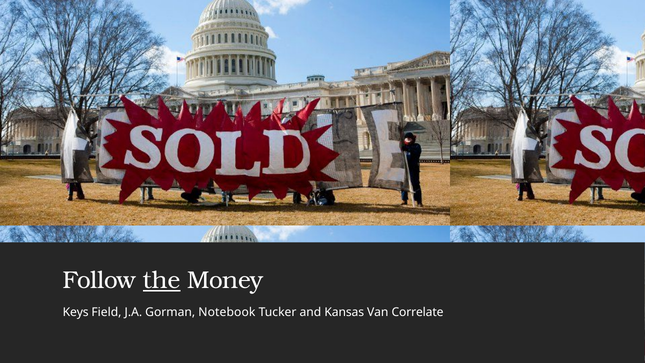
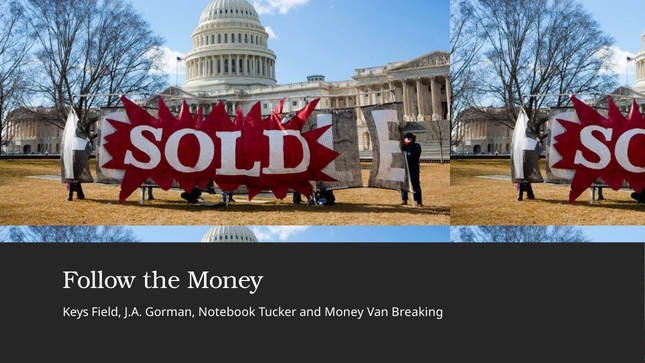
the underline: present -> none (162, 280)
and Kansas: Kansas -> Money (344, 312)
Correlate: Correlate -> Breaking (417, 312)
